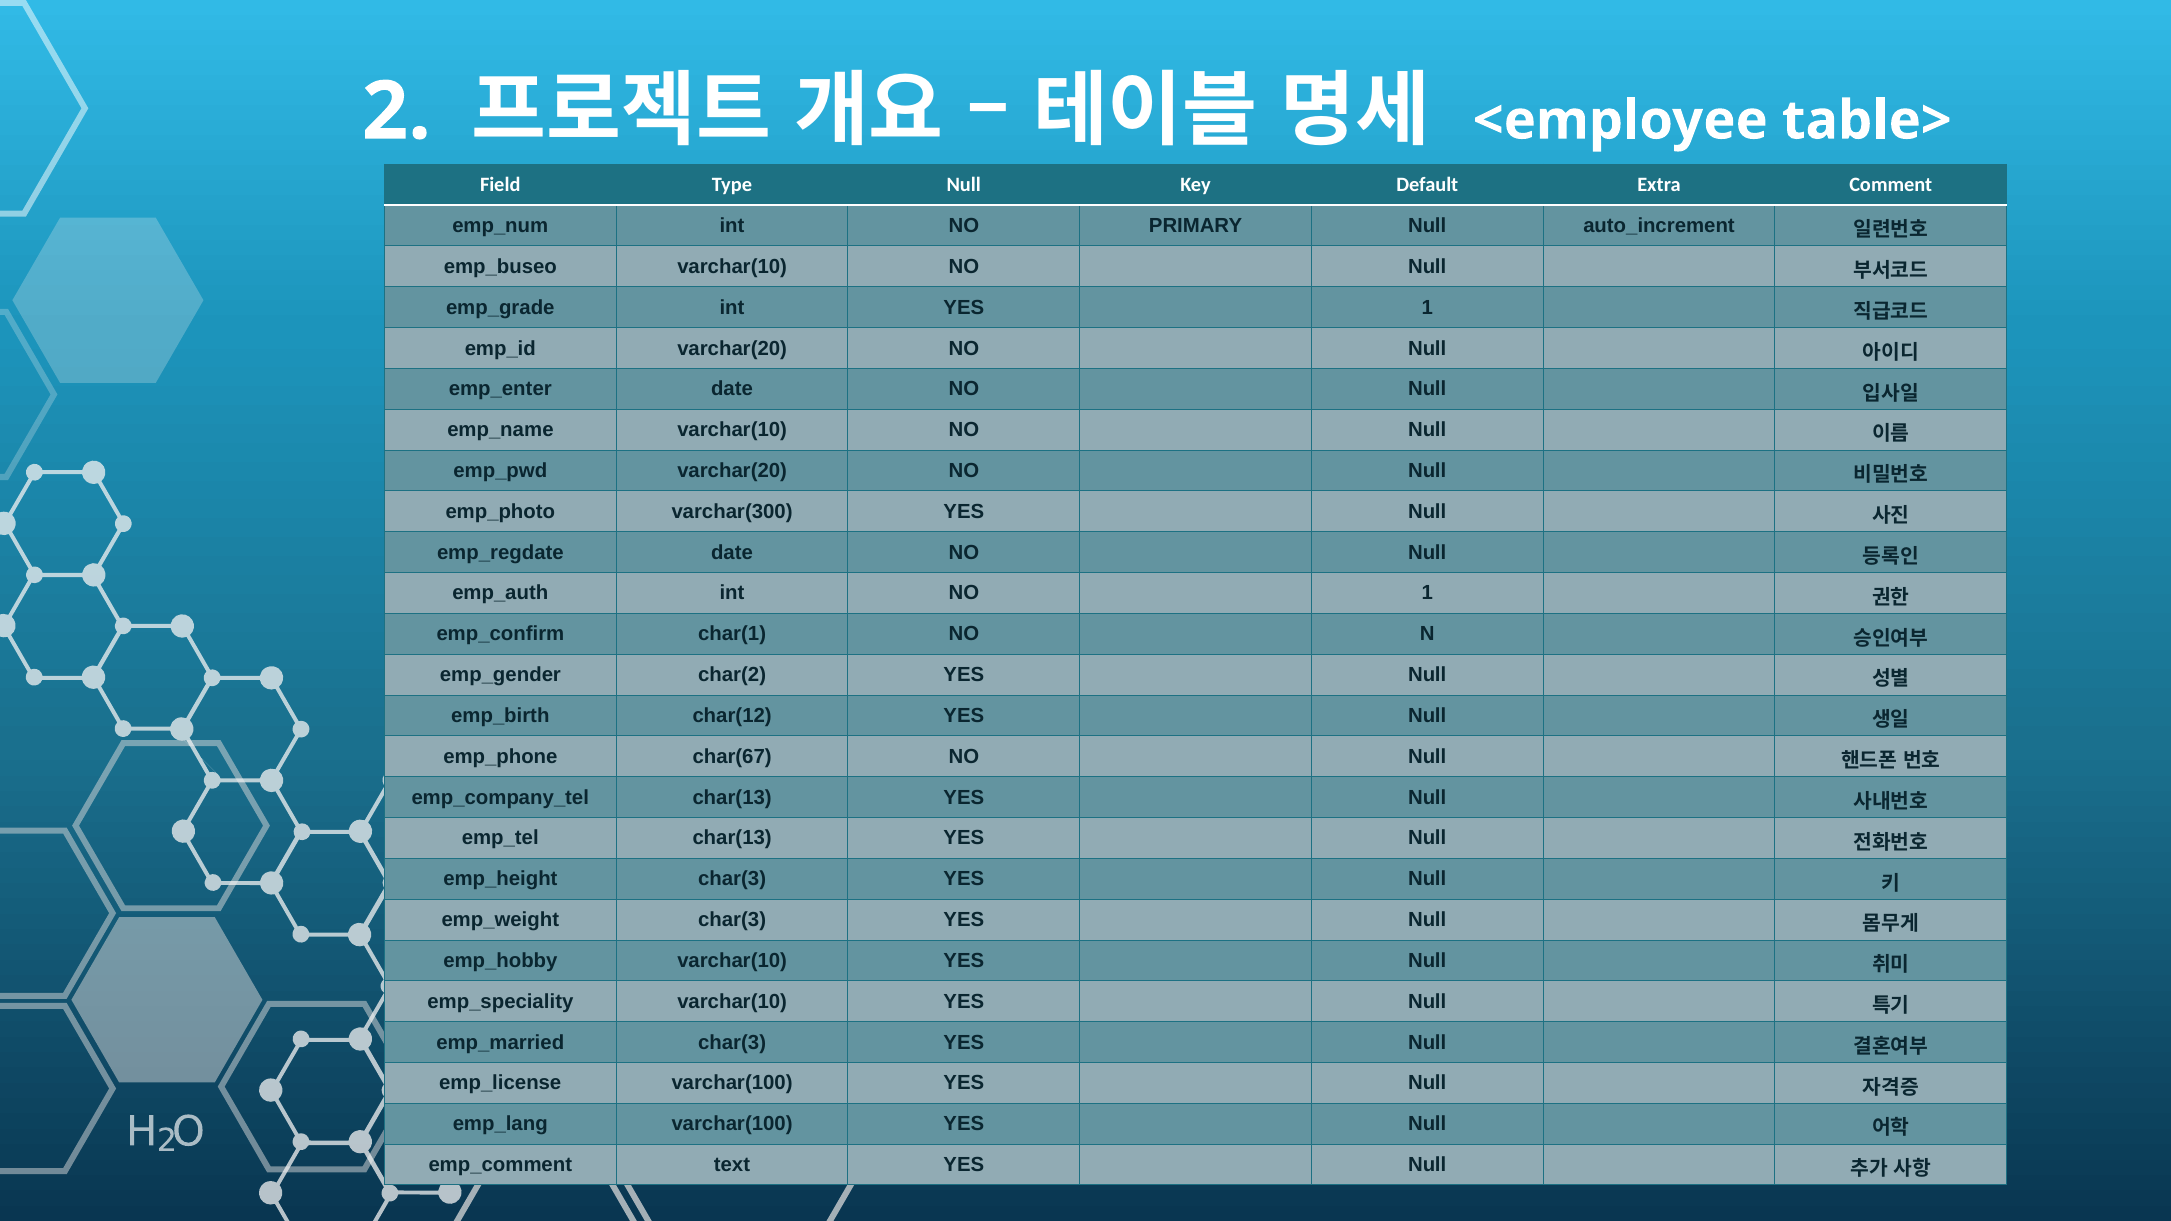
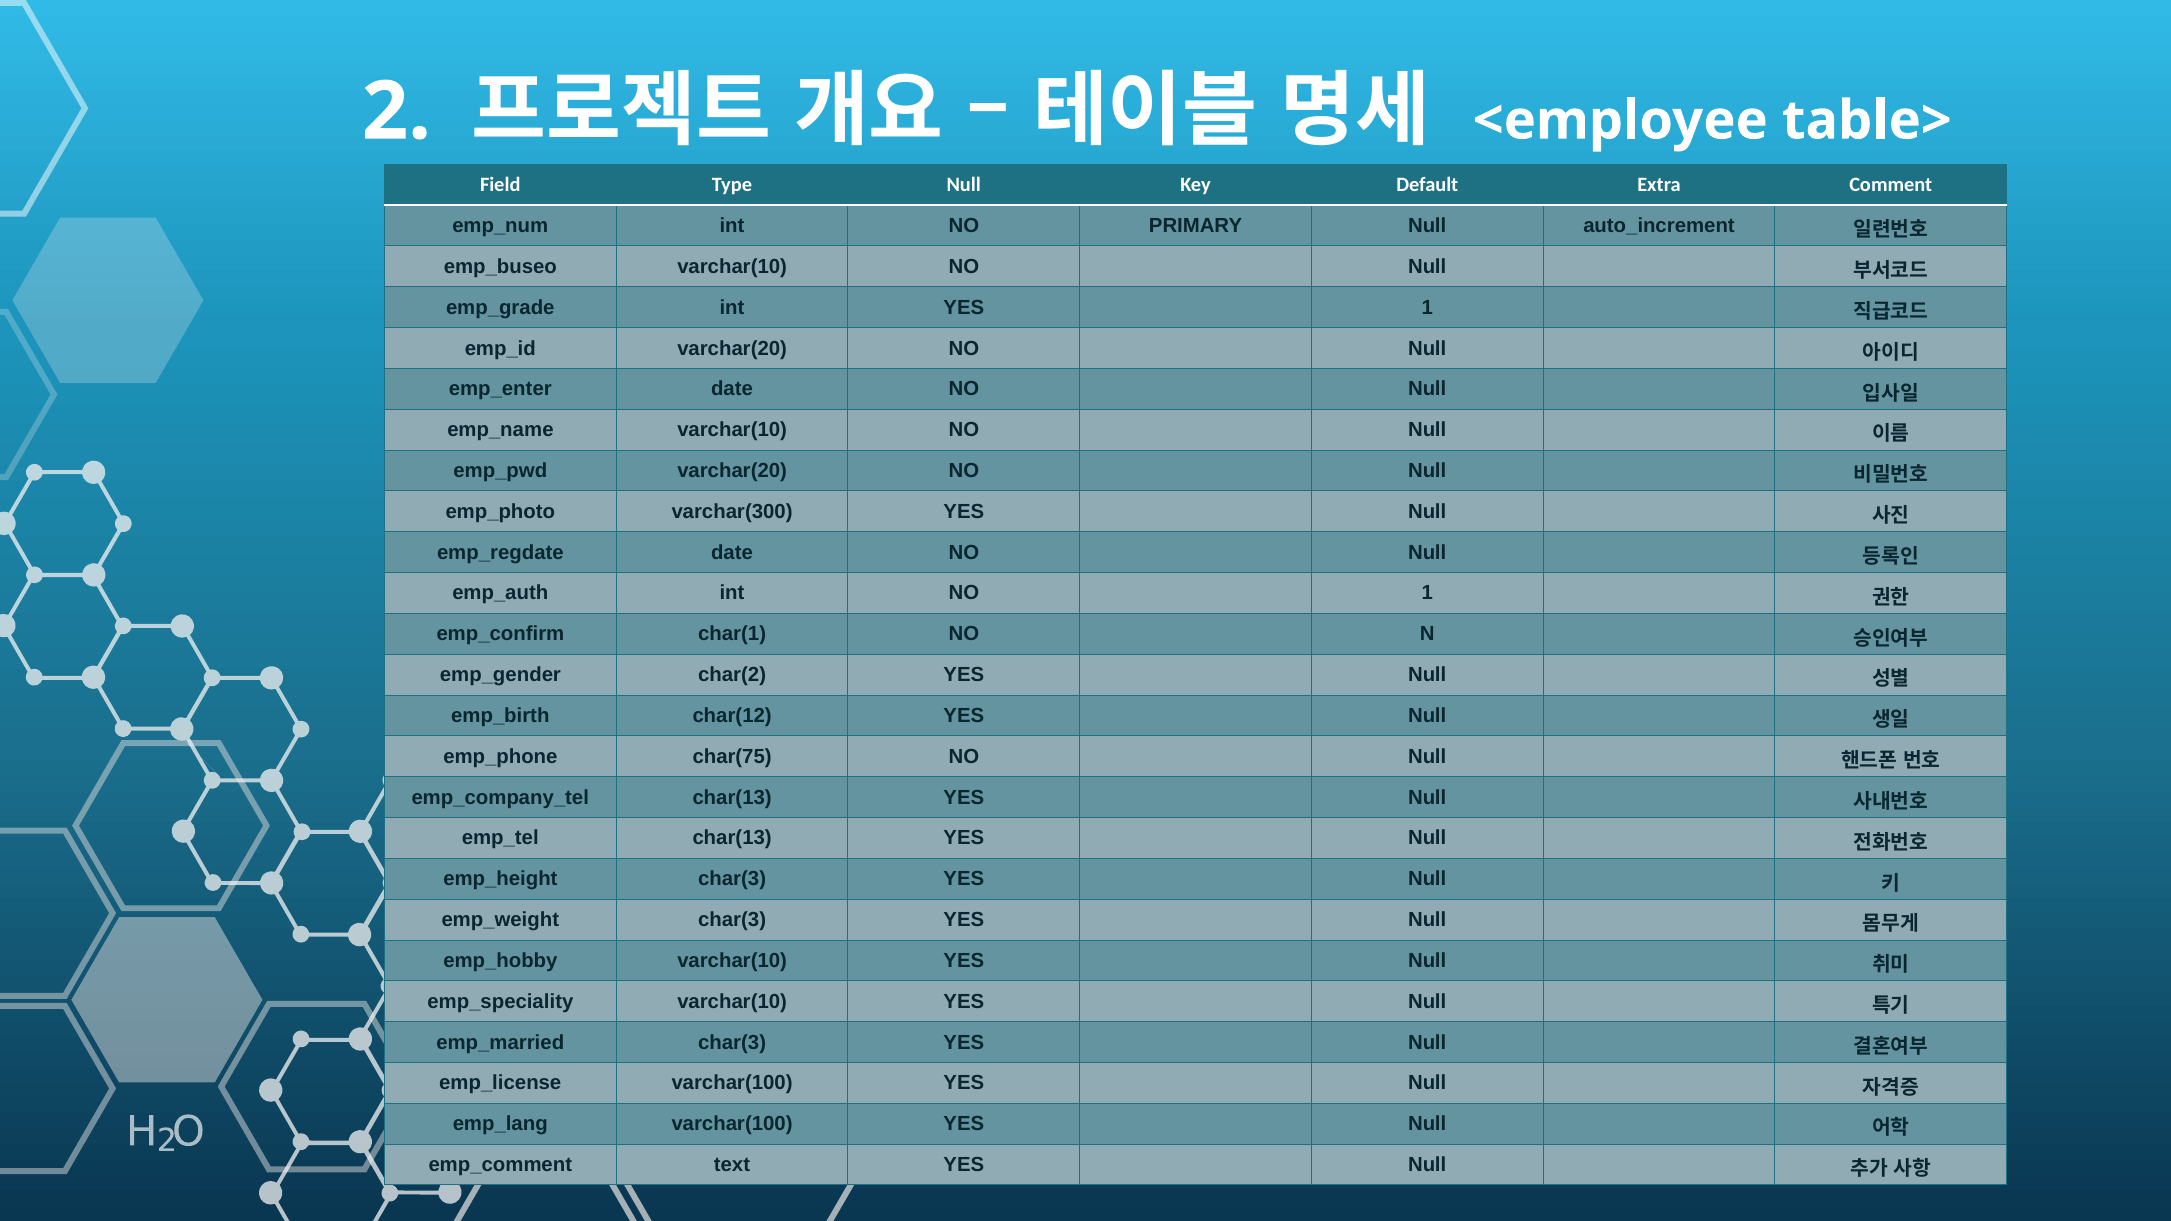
char(67: char(67 -> char(75 (732, 757)
